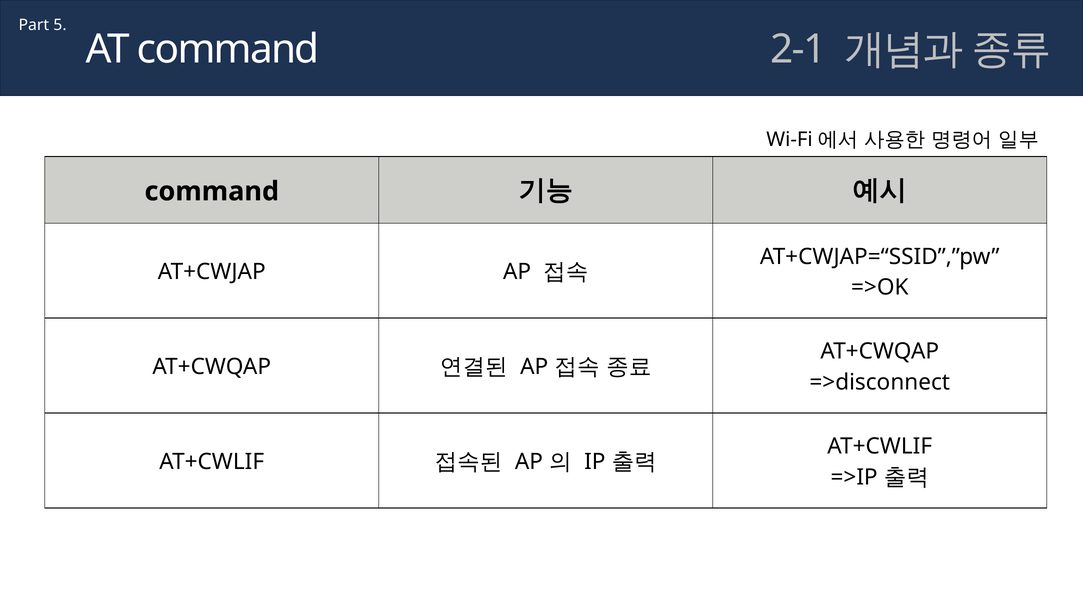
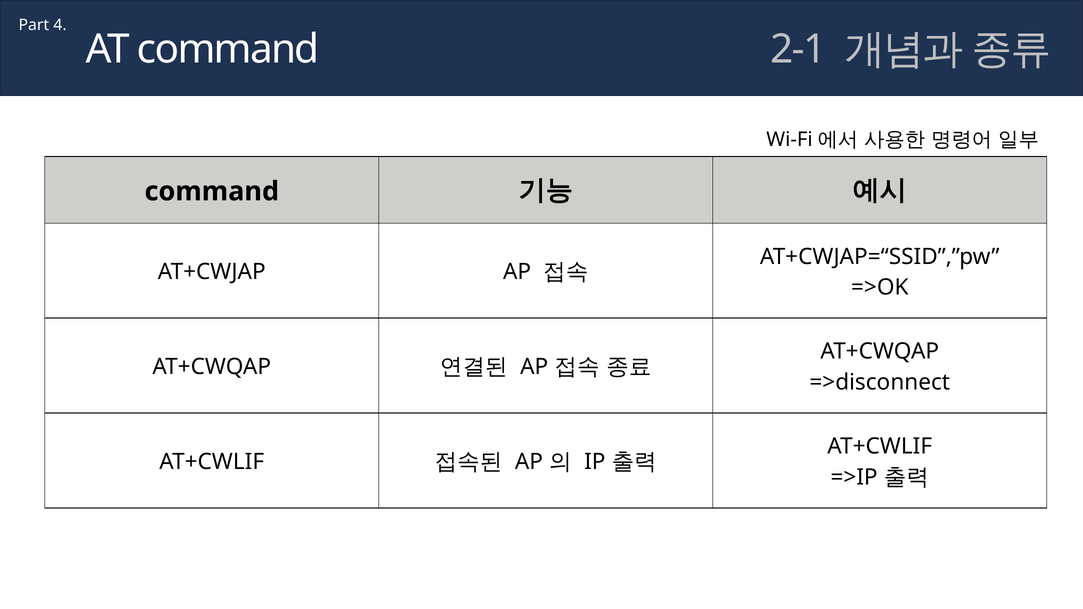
5: 5 -> 4 (60, 25)
